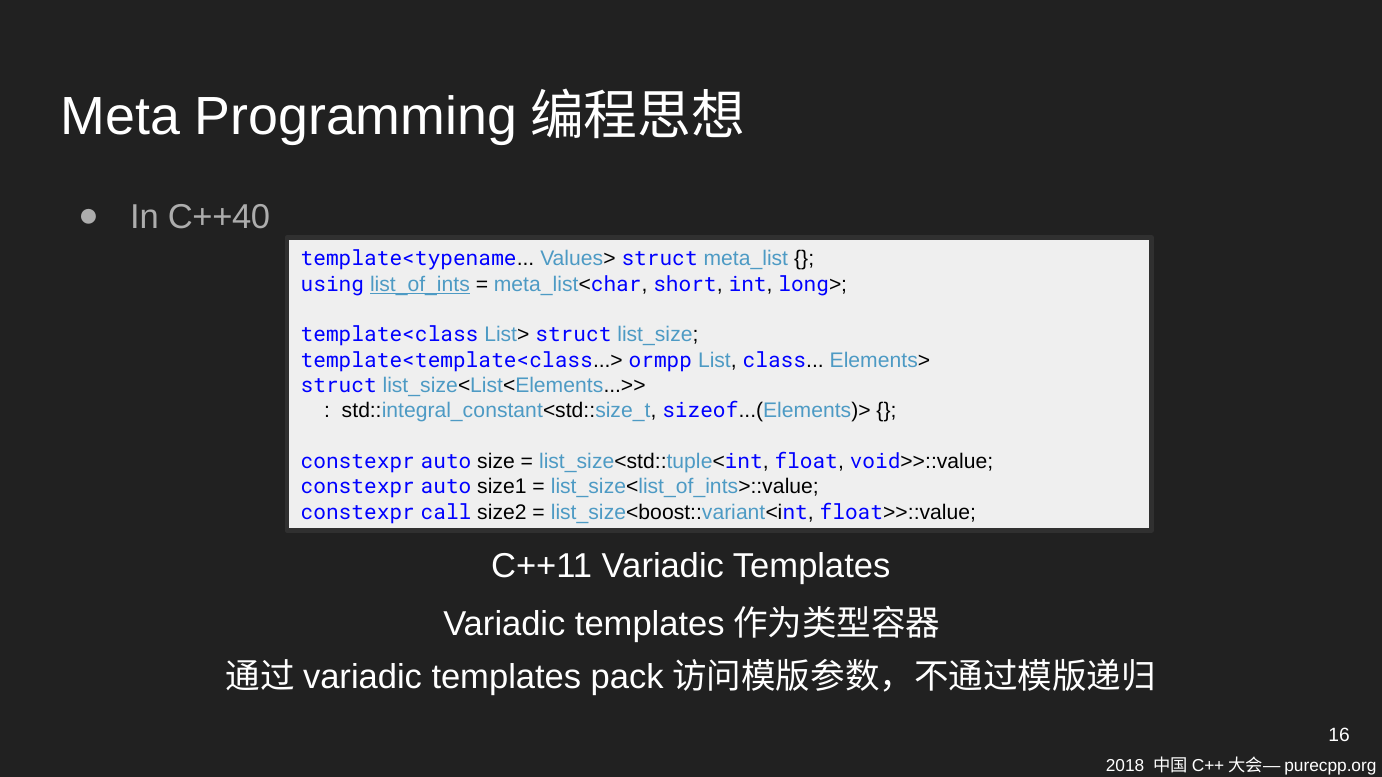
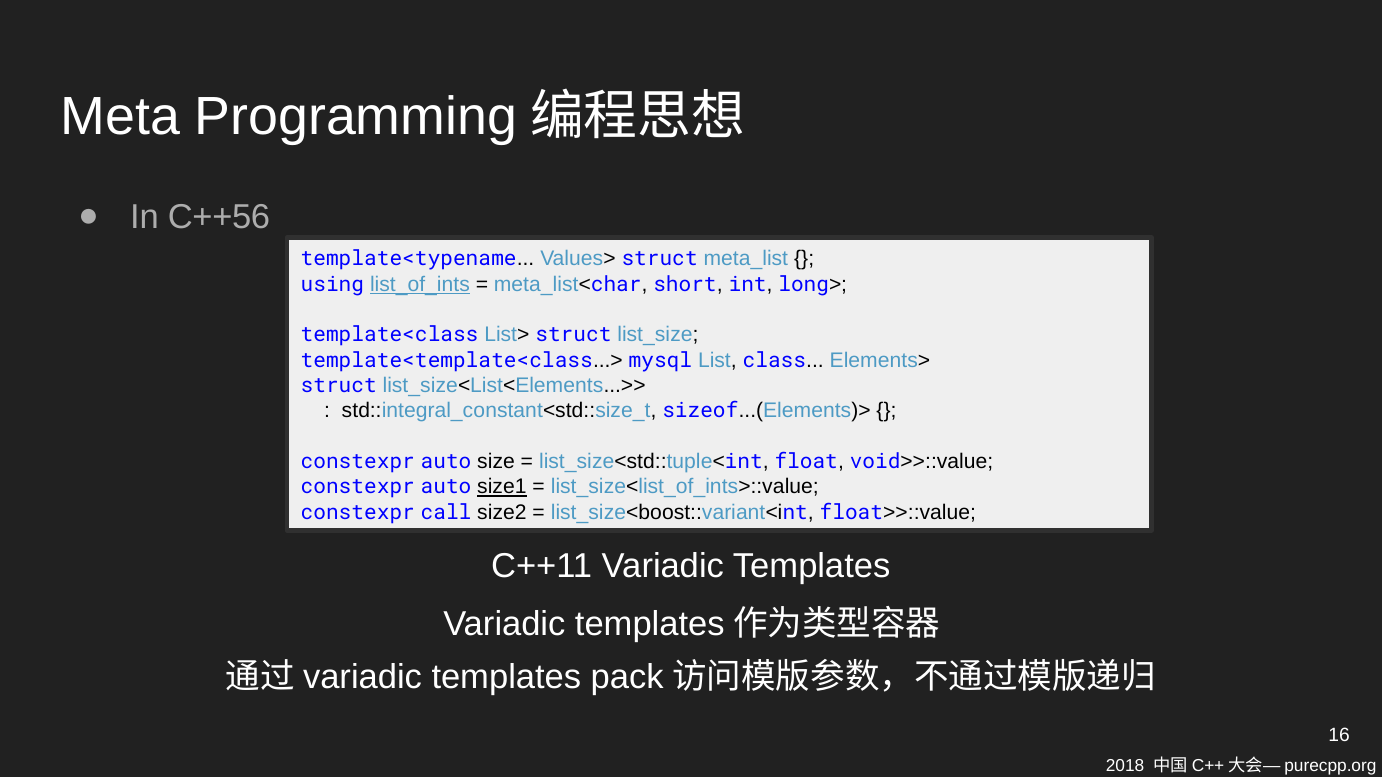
C++40: C++40 -> C++56 (219, 217)
ormpp: ormpp -> mysql (660, 360)
size1 underline: none -> present (502, 487)
